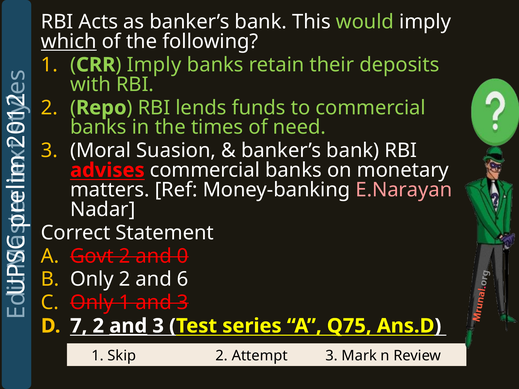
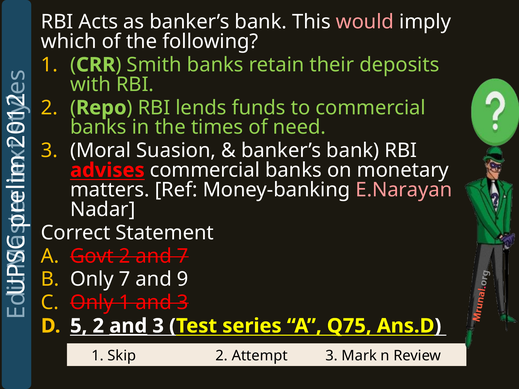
would colour: light green -> pink (365, 22)
which underline: present -> none (69, 42)
Imply: Imply -> Smith (154, 65)
and 0: 0 -> 7 (183, 256)
Only 2: 2 -> 7 (125, 280)
6: 6 -> 9 (183, 280)
7: 7 -> 5 (79, 326)
